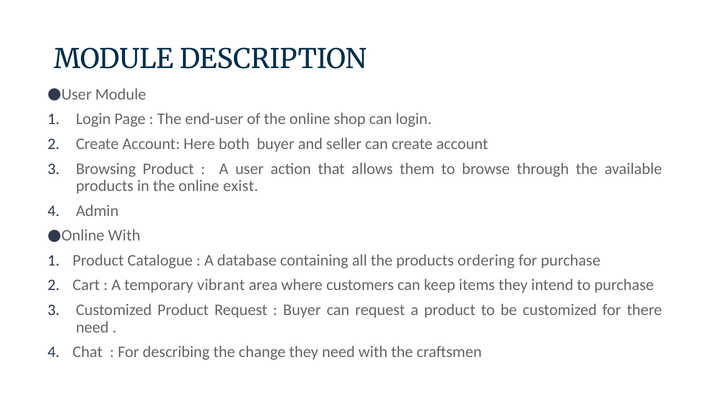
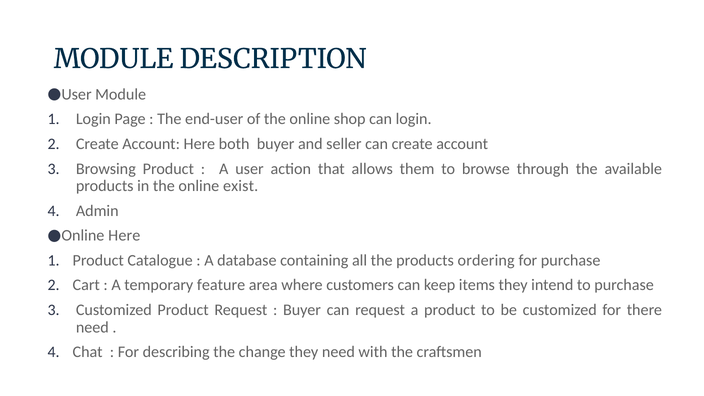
With: With -> Here (124, 236)
vibrant: vibrant -> feature (221, 285)
